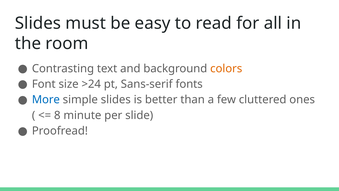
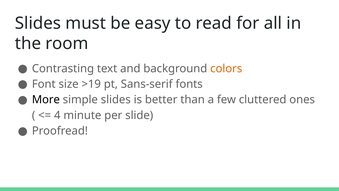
>24: >24 -> >19 (91, 84)
More colour: blue -> black (46, 100)
8: 8 -> 4 (57, 115)
